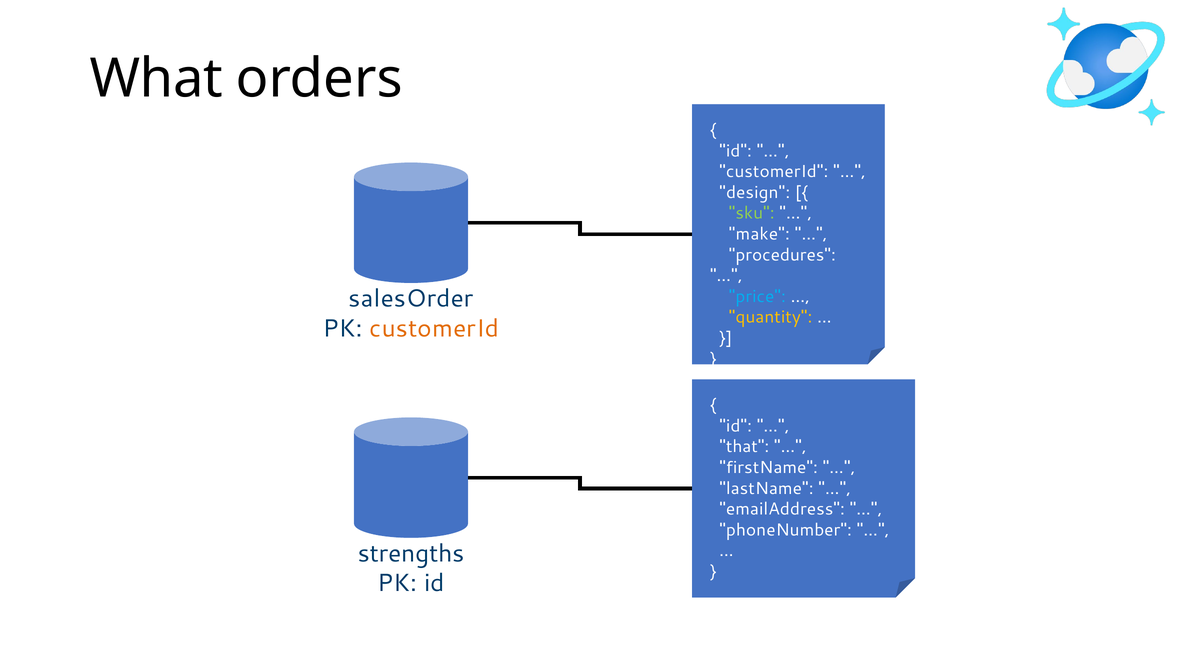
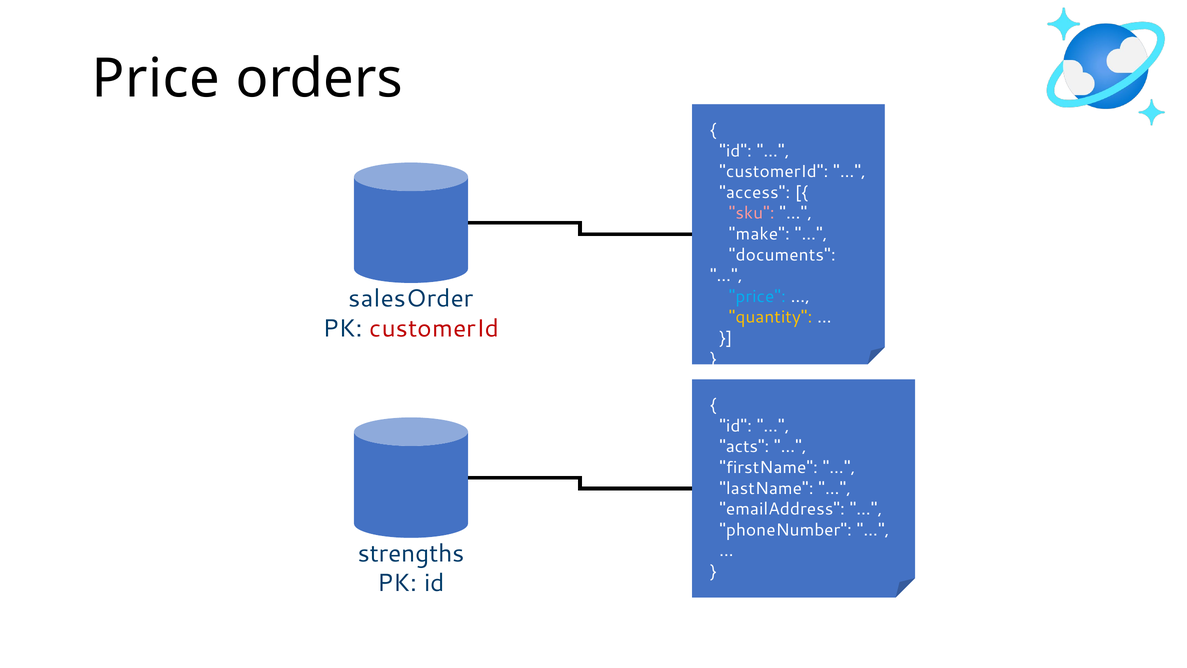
What: What -> Price (156, 79)
design: design -> access (755, 192)
sku colour: light green -> pink (752, 213)
procedures: procedures -> documents (782, 255)
customerId colour: orange -> red (434, 328)
that: that -> acts (744, 447)
